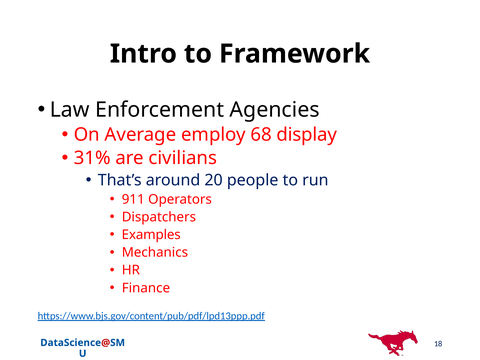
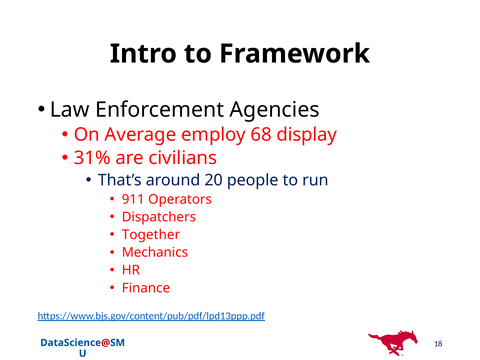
Examples: Examples -> Together (151, 235)
